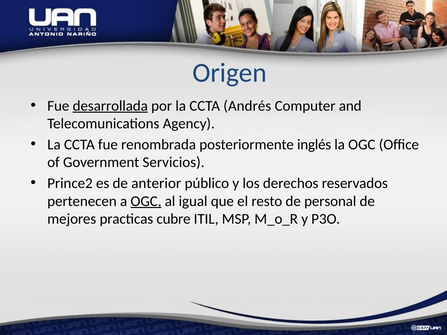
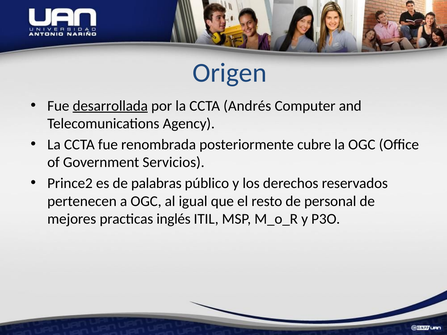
inglés: inglés -> cubre (314, 145)
anterior: anterior -> palabras (156, 183)
OGC underline: present -> none (146, 201)
cubre: cubre -> inglés (174, 219)
